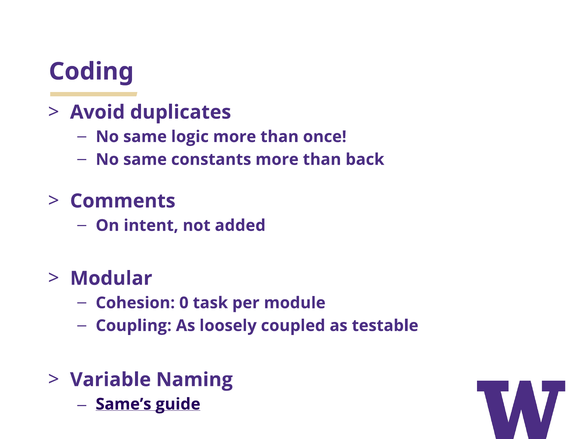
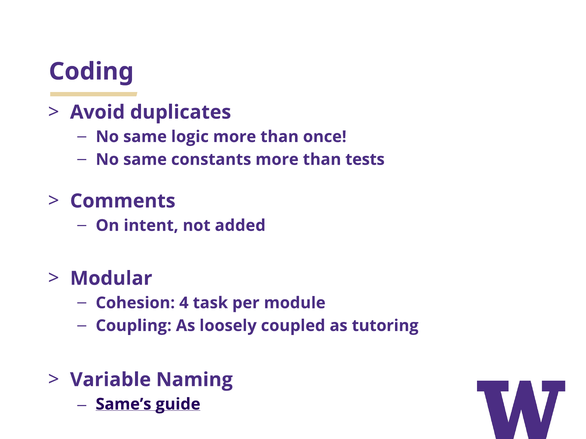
back: back -> tests (365, 160)
0: 0 -> 4 (184, 303)
testable: testable -> tutoring (385, 326)
